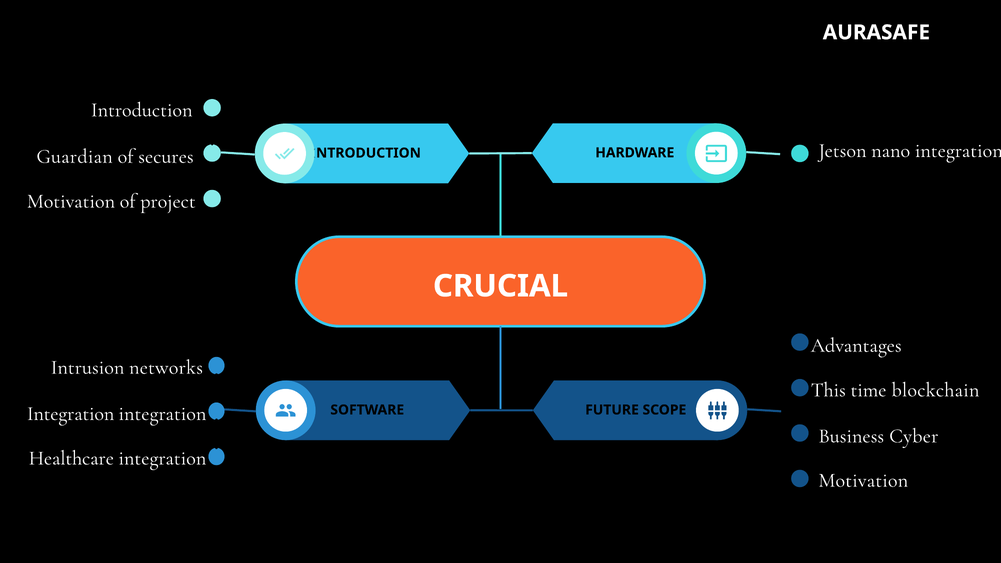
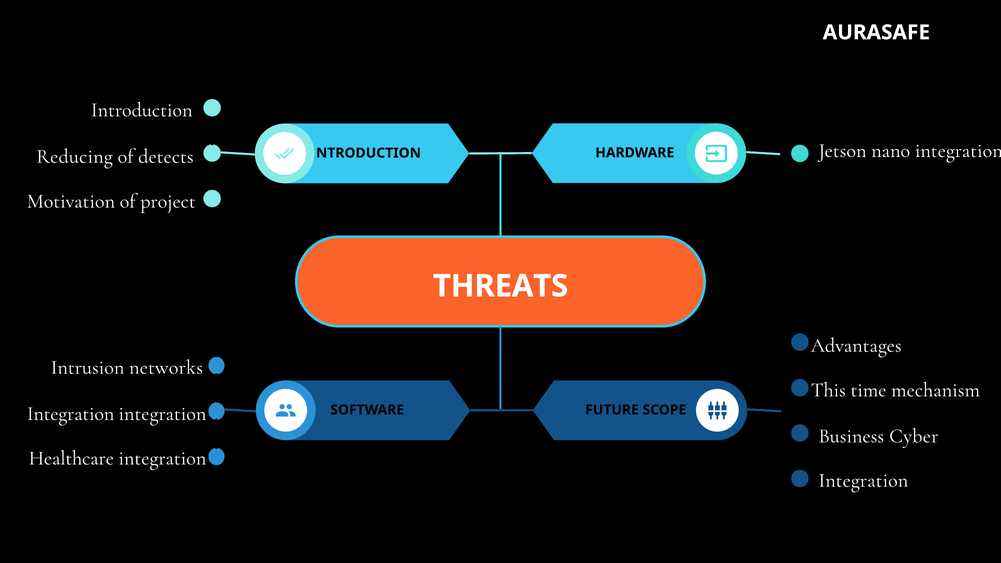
Guardian: Guardian -> Reducing (75, 156)
secures: secures -> detects (166, 156)
CRUCIAL: CRUCIAL -> THREATS (501, 286)
blockchain: blockchain -> mechanism (936, 390)
Motivation: Motivation -> Integration (863, 480)
